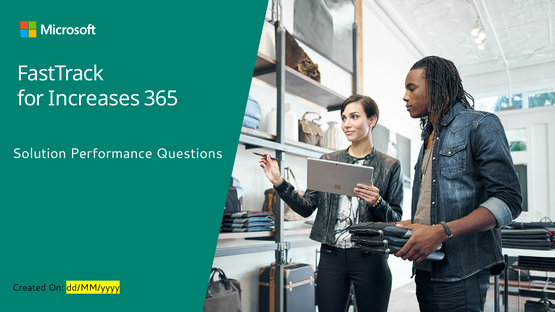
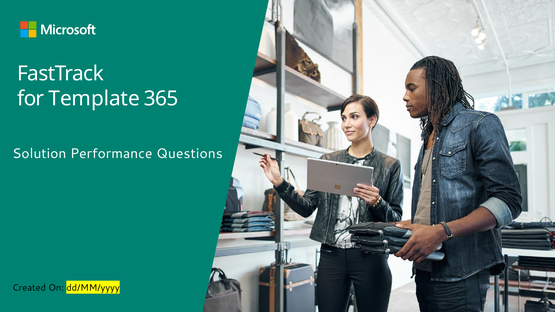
Increases: Increases -> Template (94, 99)
